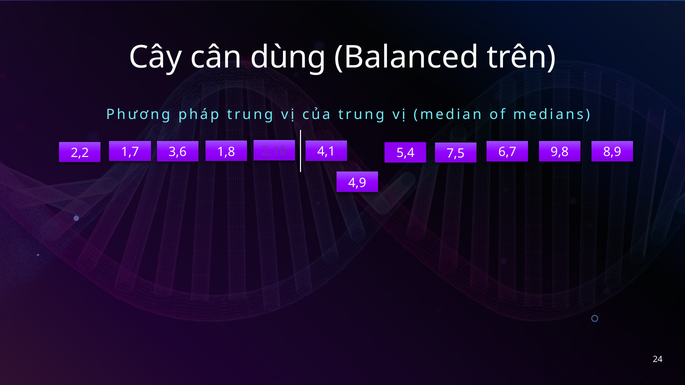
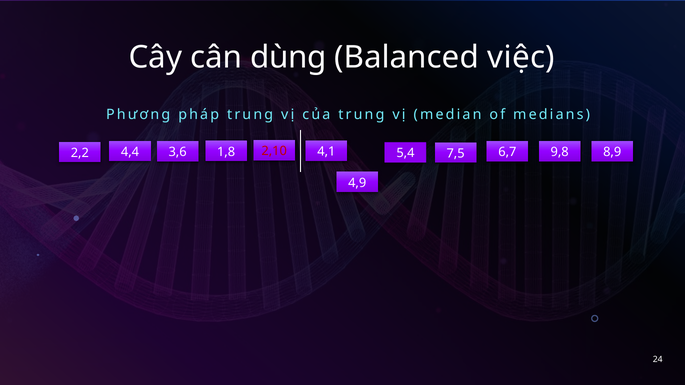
trên: trên -> việc (521, 58)
2,10 colour: purple -> red (274, 151)
1,7: 1,7 -> 4,4 (130, 152)
